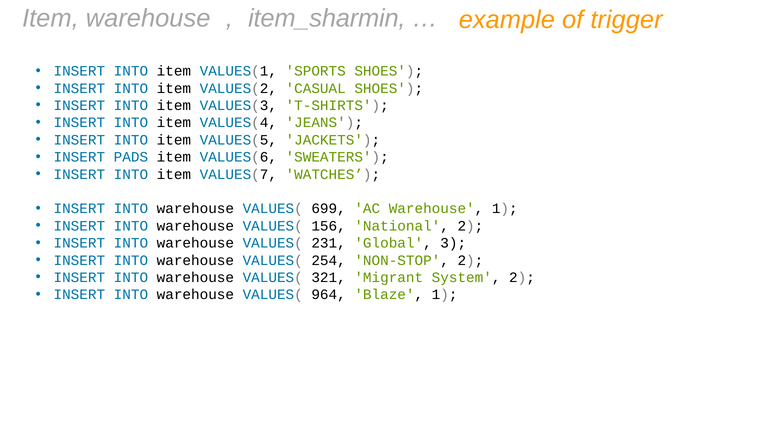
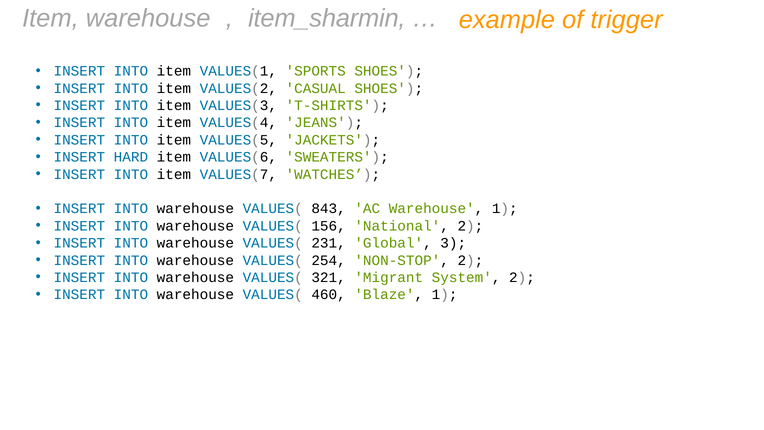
PADS: PADS -> HARD (131, 157)
699: 699 -> 843 (329, 209)
964: 964 -> 460 (329, 295)
